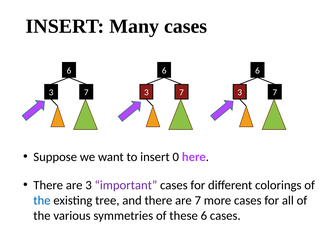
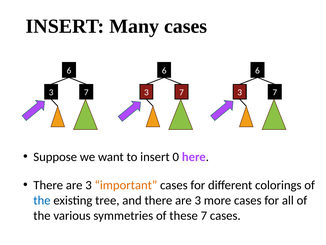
important colour: purple -> orange (126, 185)
and there are 7: 7 -> 3 (198, 200)
these 6: 6 -> 7 (204, 215)
